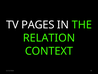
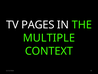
RELATION: RELATION -> MULTIPLE (49, 38)
